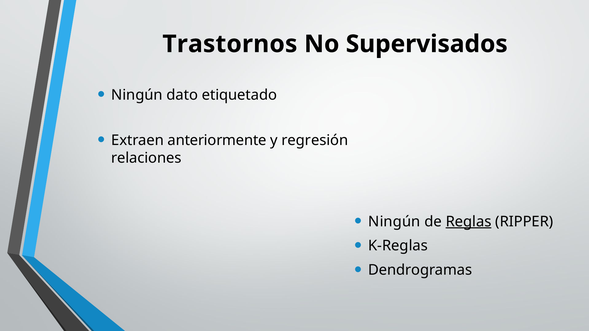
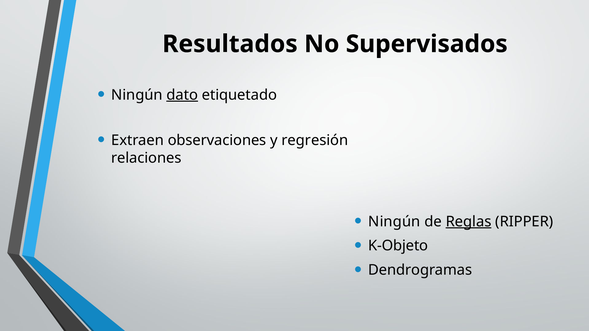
Trastornos: Trastornos -> Resultados (230, 44)
dato underline: none -> present (182, 95)
anteriormente: anteriormente -> observaciones (217, 140)
K-Reglas: K-Reglas -> K-Objeto (398, 246)
